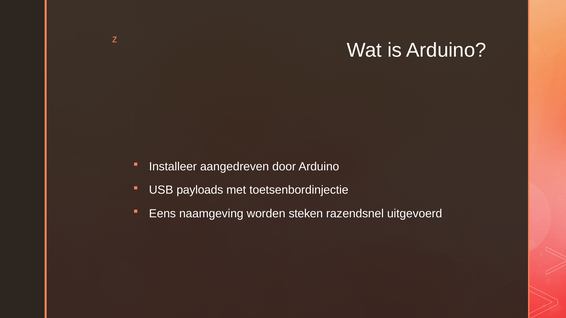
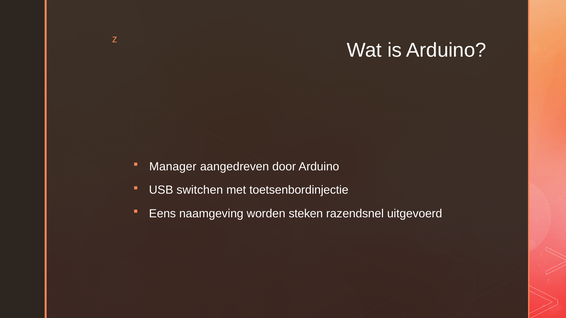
Installeer: Installeer -> Manager (173, 167)
payloads: payloads -> switchen (200, 190)
